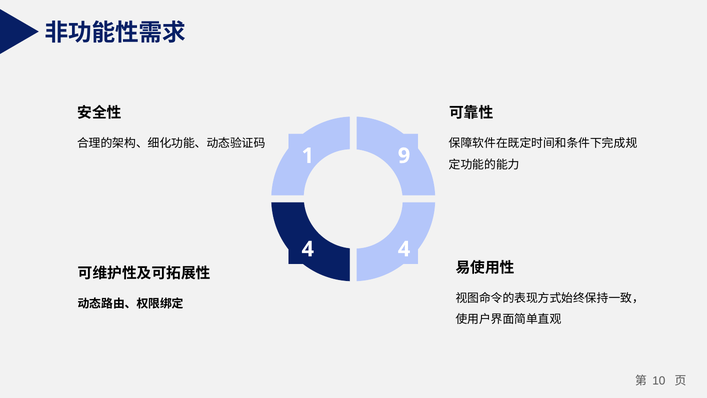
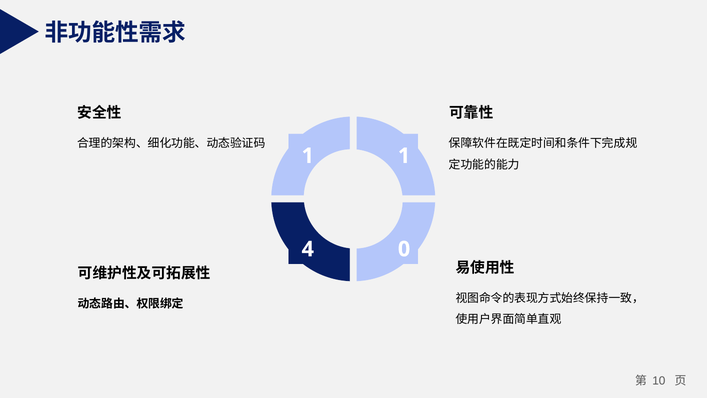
1 9: 9 -> 1 (404, 156)
4 4: 4 -> 0 (404, 249)
